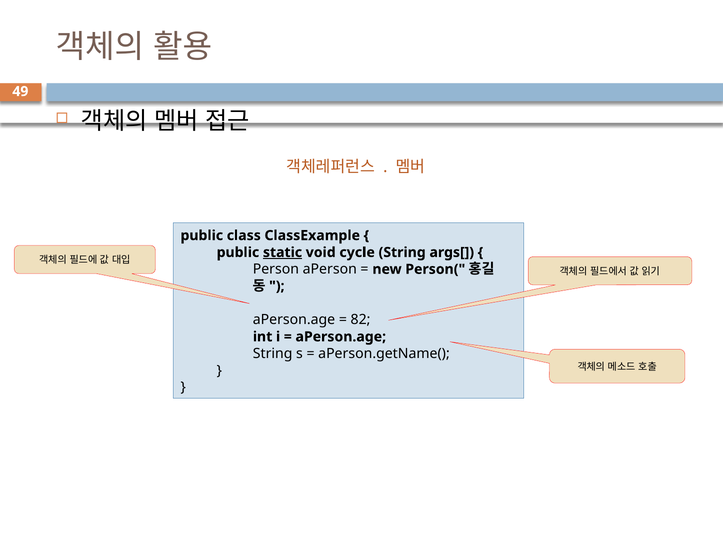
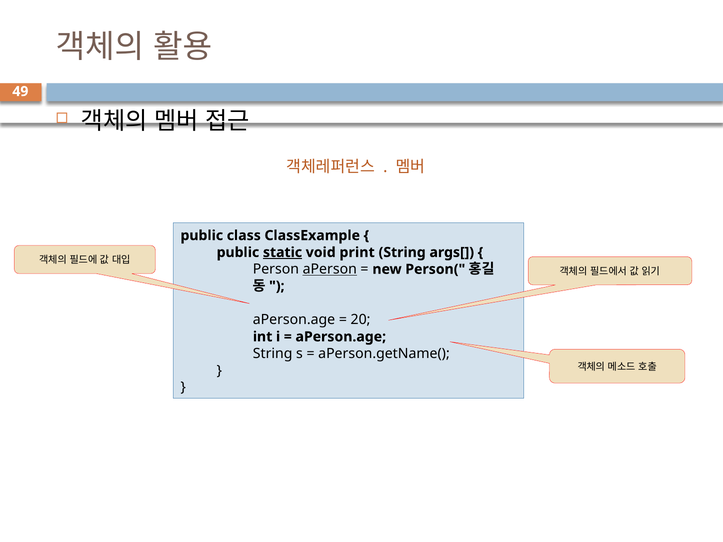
cycle: cycle -> print (357, 252)
aPerson underline: none -> present (330, 269)
82: 82 -> 20 (361, 320)
